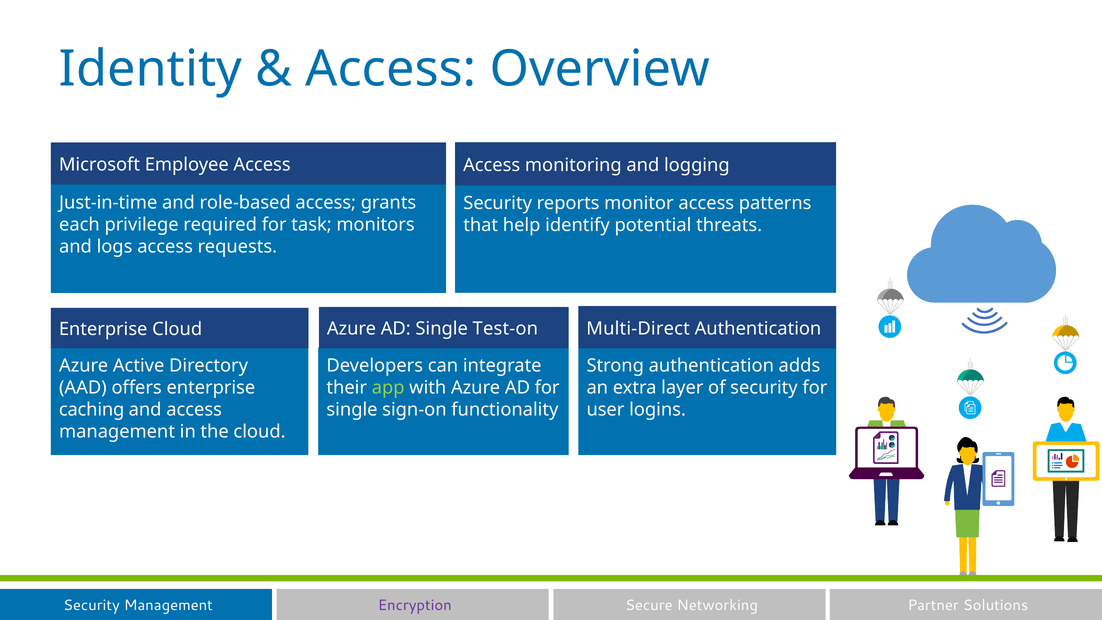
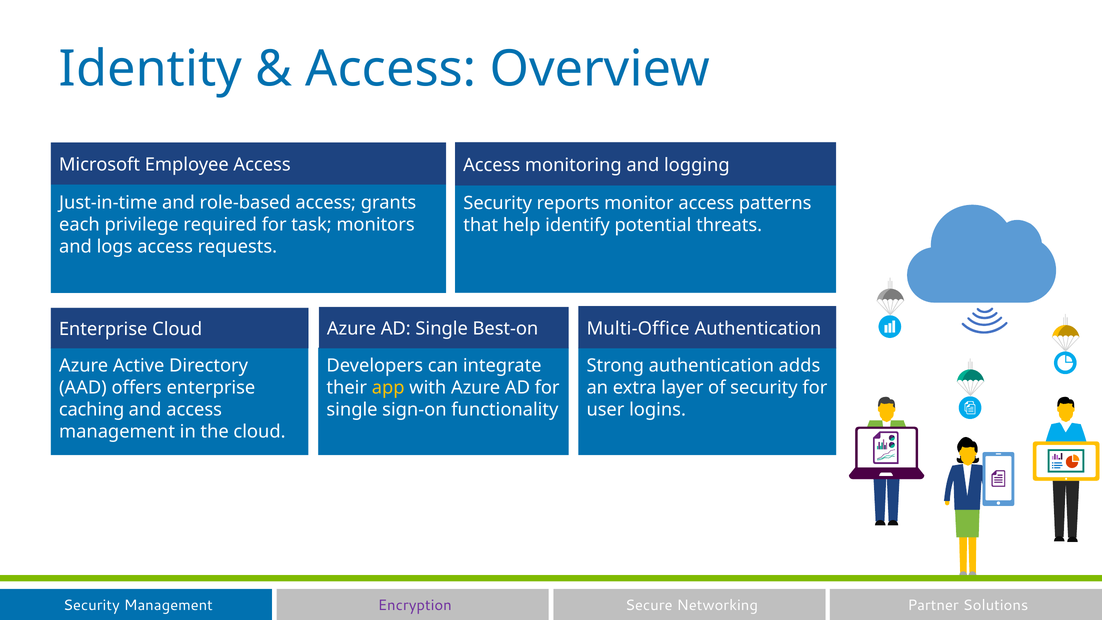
Multi-Direct: Multi-Direct -> Multi-Office (638, 328)
Test-on: Test-on -> Best-on (505, 329)
app colour: light green -> yellow (388, 388)
